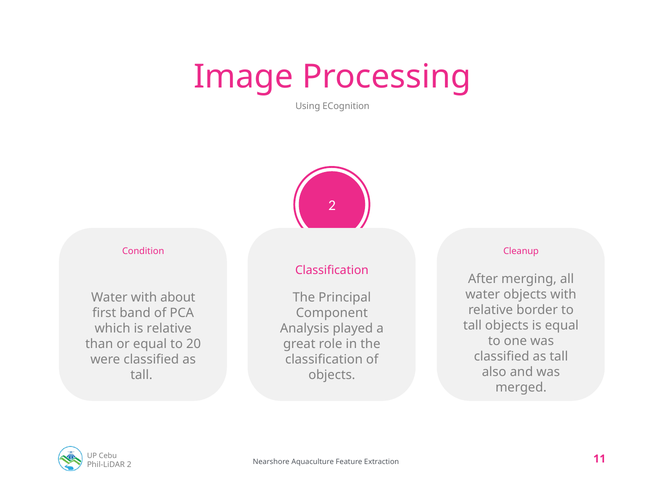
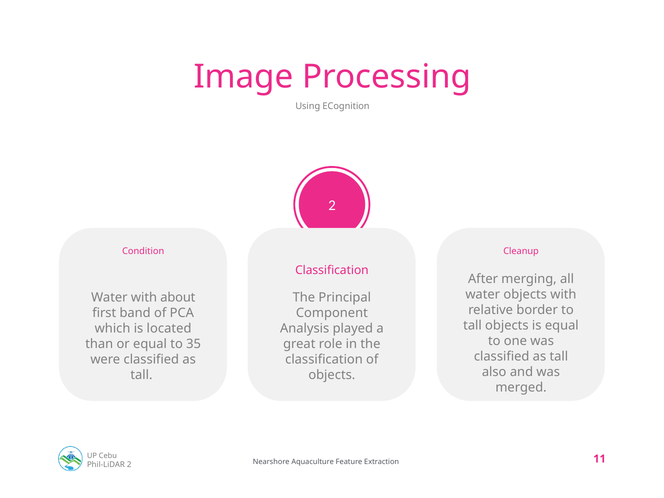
is relative: relative -> located (169, 328)
20: 20 -> 35 (194, 344)
